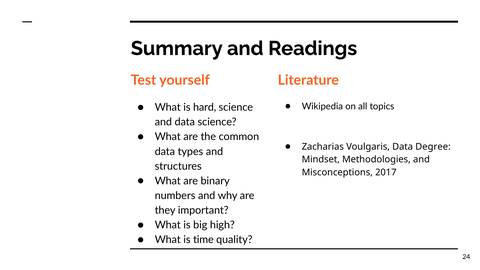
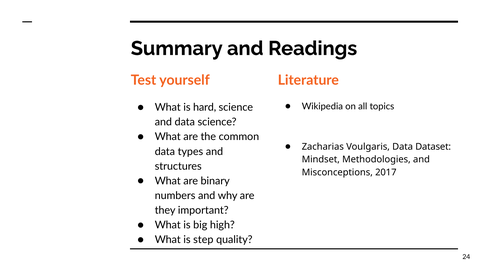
Degree: Degree -> Dataset (433, 147)
time: time -> step (203, 240)
